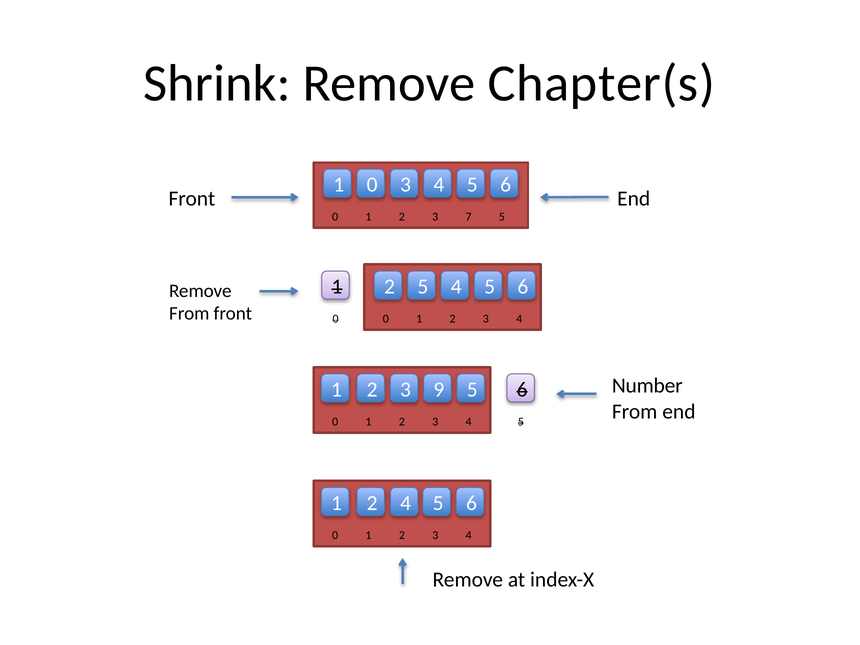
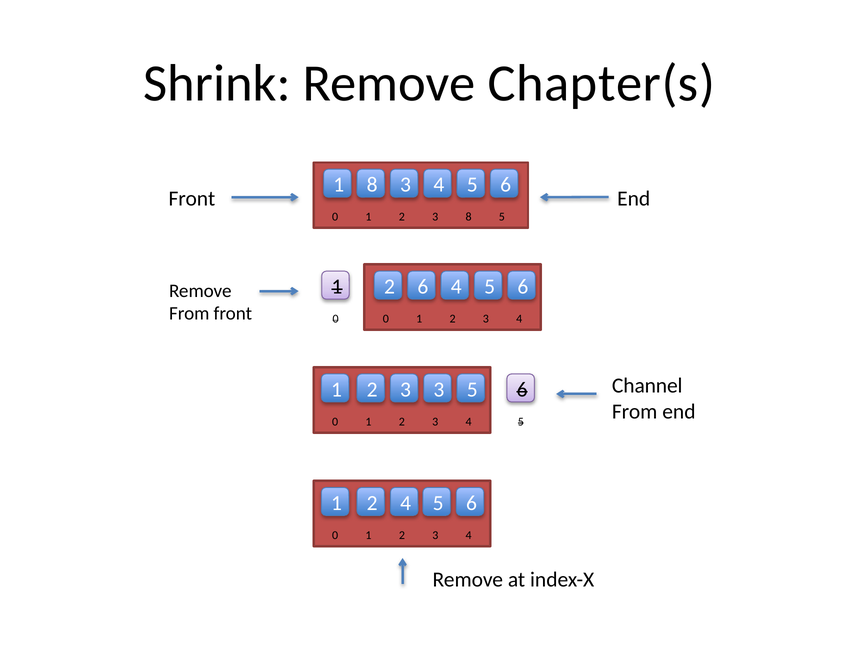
1 0: 0 -> 8 (372, 185)
3 7: 7 -> 8 (469, 217)
2 5: 5 -> 6 (423, 287)
3 9: 9 -> 3 (439, 389)
Number: Number -> Channel (647, 386)
